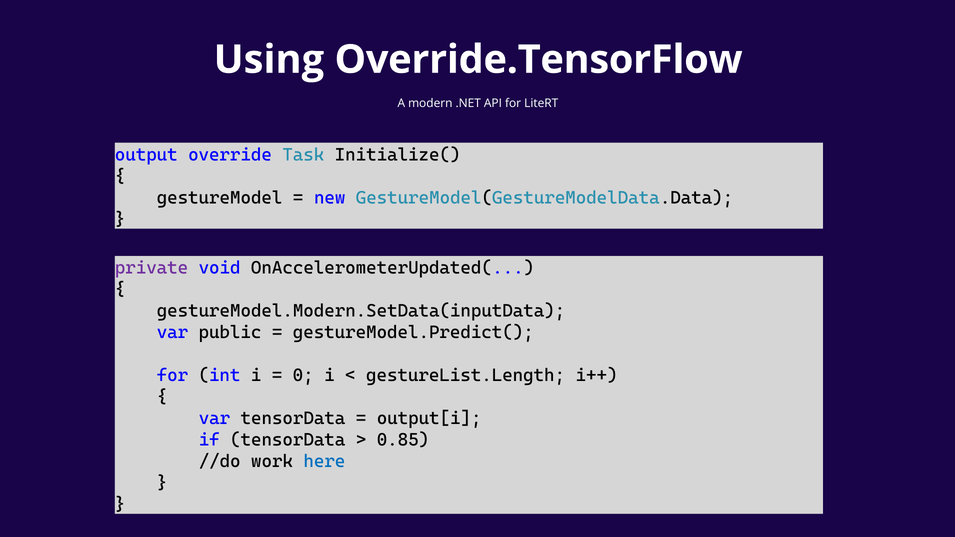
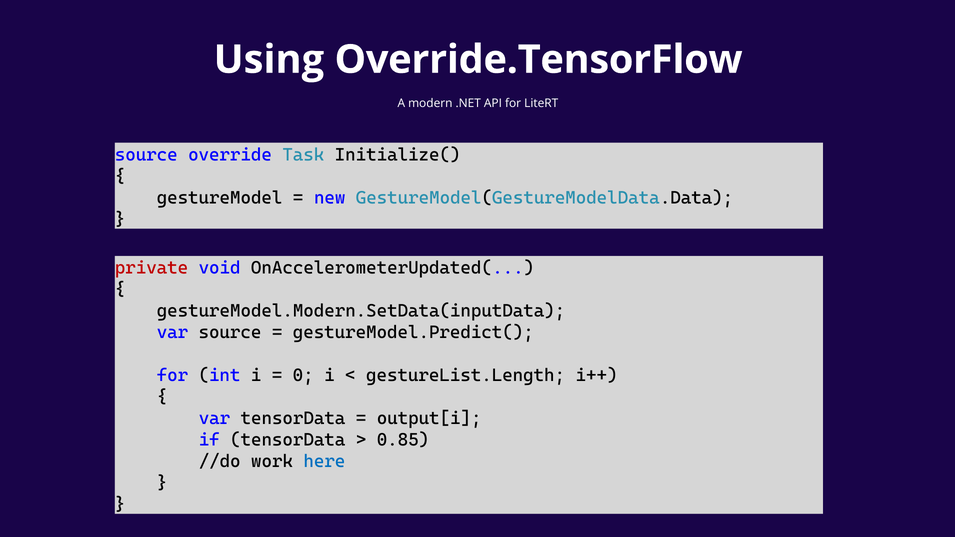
output: output -> source (146, 155)
private colour: purple -> red (151, 268)
var public: public -> source (230, 333)
